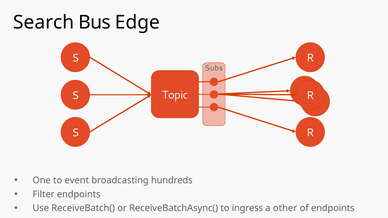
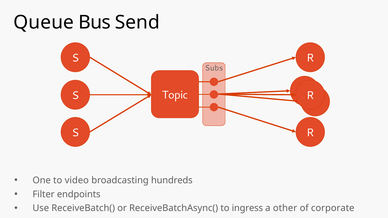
Search: Search -> Queue (44, 22)
Edge: Edge -> Send (137, 22)
event: event -> video (77, 180)
of endpoints: endpoints -> corporate (333, 208)
